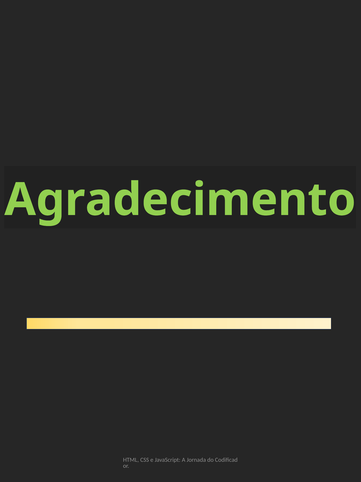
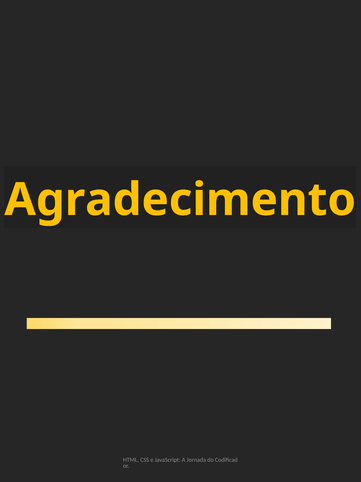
Agradecimento colour: light green -> yellow (180, 200)
